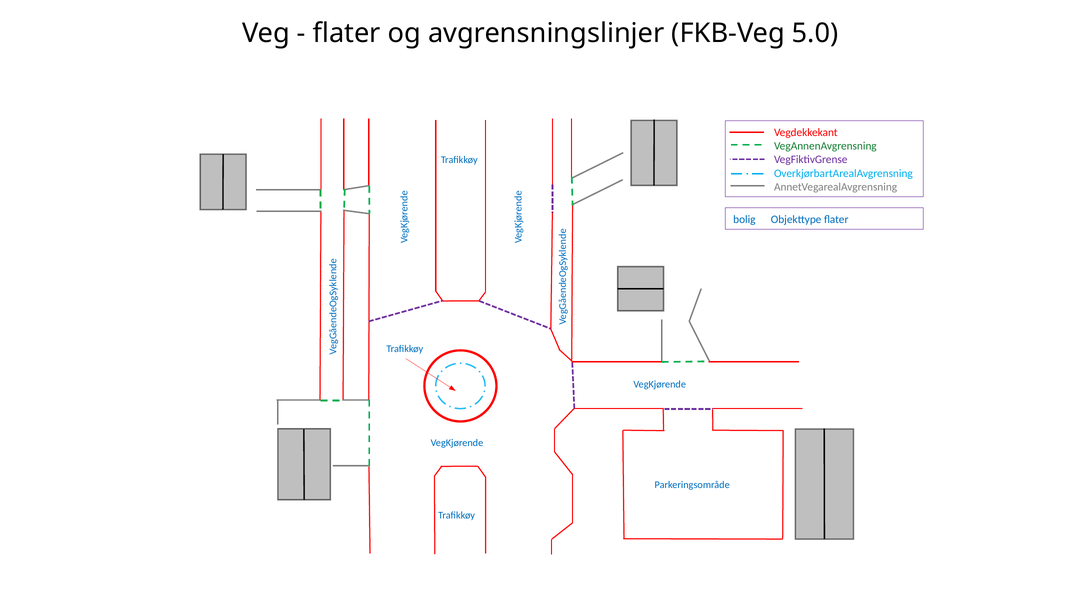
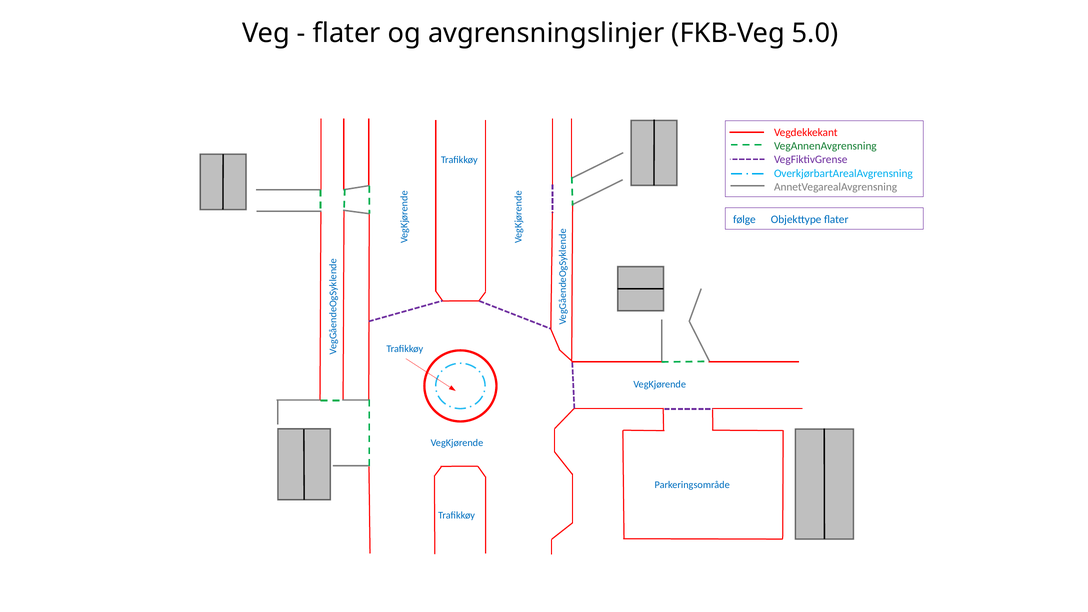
bolig: bolig -> følge (744, 219)
